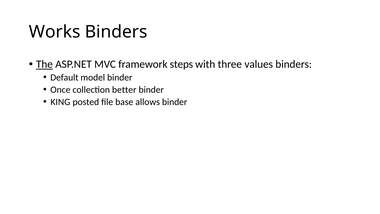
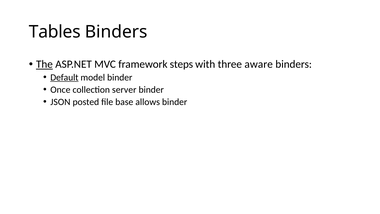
Works: Works -> Tables (55, 32)
values: values -> aware (259, 64)
Default underline: none -> present (64, 77)
better: better -> server (124, 90)
KING: KING -> JSON (60, 102)
